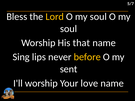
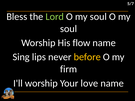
Lord colour: yellow -> light green (55, 17)
that: that -> flow (81, 43)
sent: sent -> firm (69, 69)
